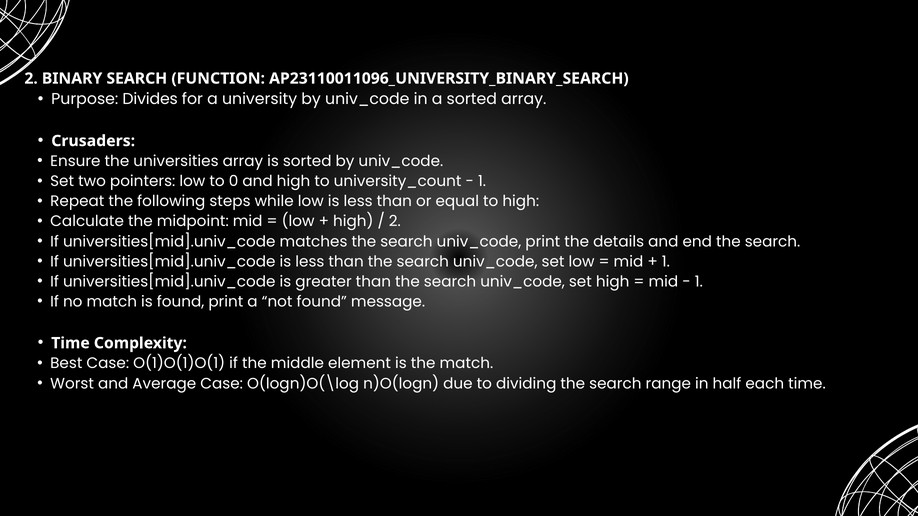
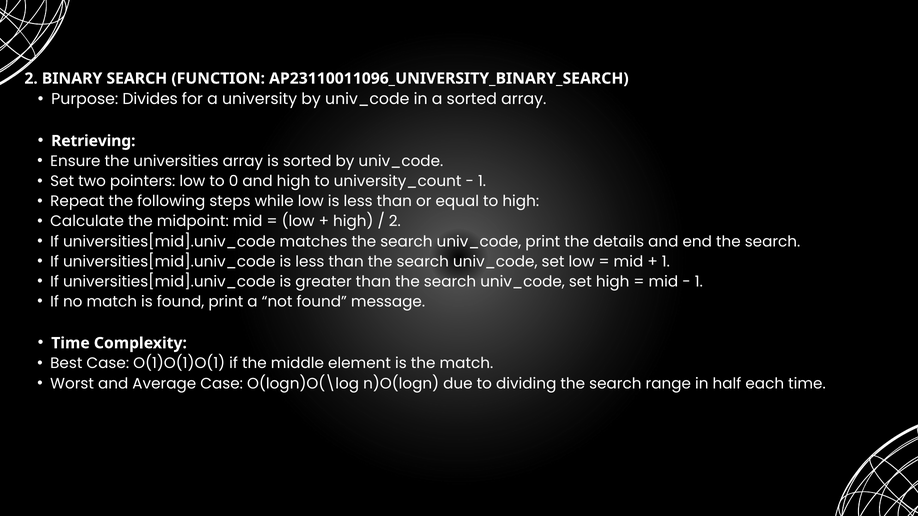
Crusaders: Crusaders -> Retrieving (93, 141)
